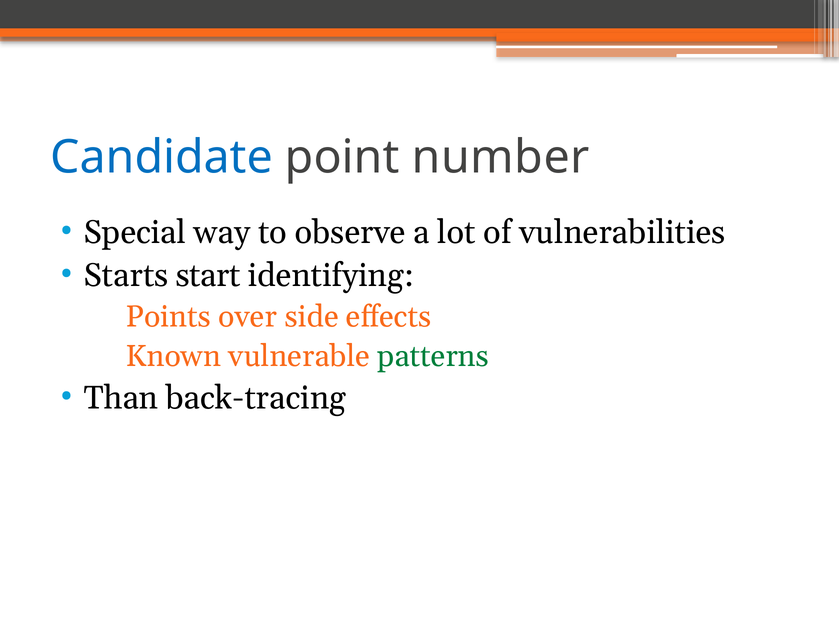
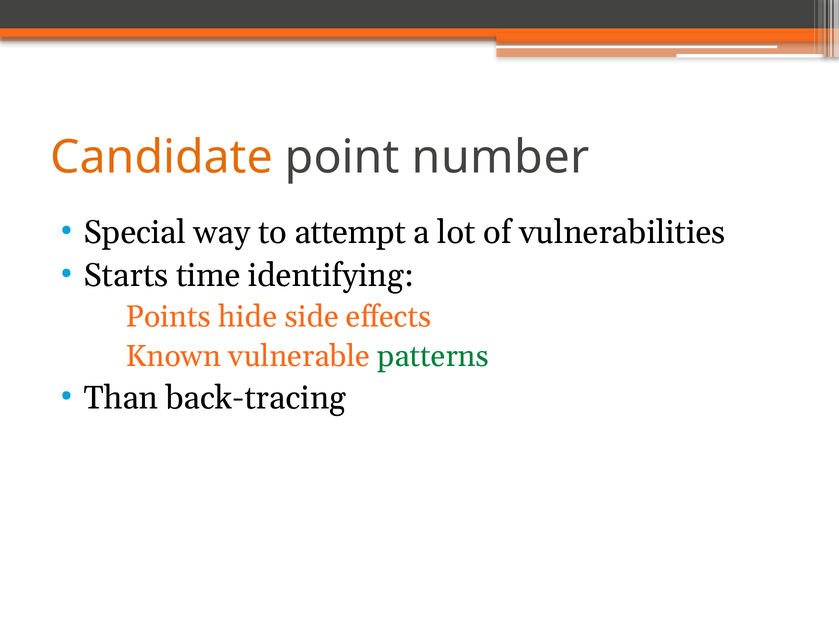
Candidate colour: blue -> orange (162, 157)
observe: observe -> attempt (350, 232)
start: start -> time (208, 275)
over: over -> hide (248, 316)
